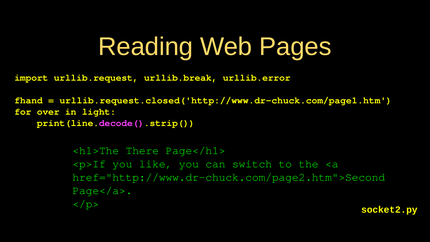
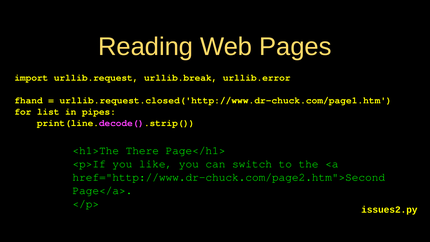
over: over -> list (48, 112)
light: light -> pipes (99, 112)
socket2.py: socket2.py -> issues2.py (389, 210)
